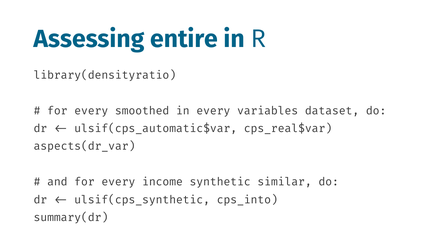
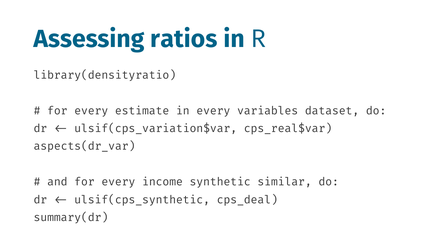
entire: entire -> ratios (184, 39)
smoothed: smoothed -> estimate (142, 111)
ulsif(cps_automatic$var: ulsif(cps_automatic$var -> ulsif(cps_variation$var (156, 129)
cps_into: cps_into -> cps_deal (247, 200)
